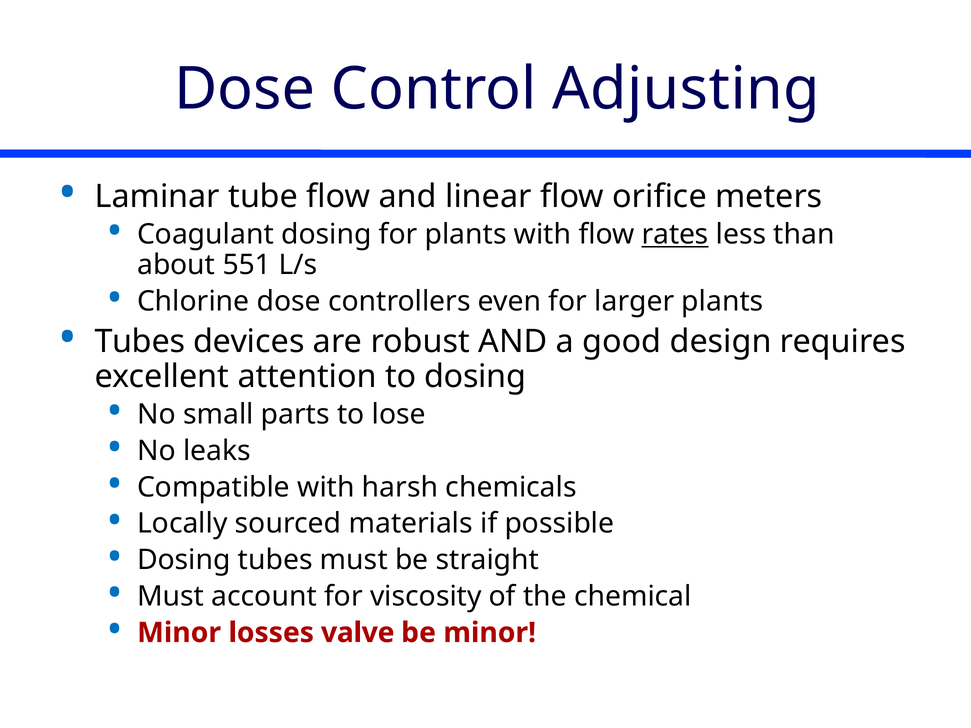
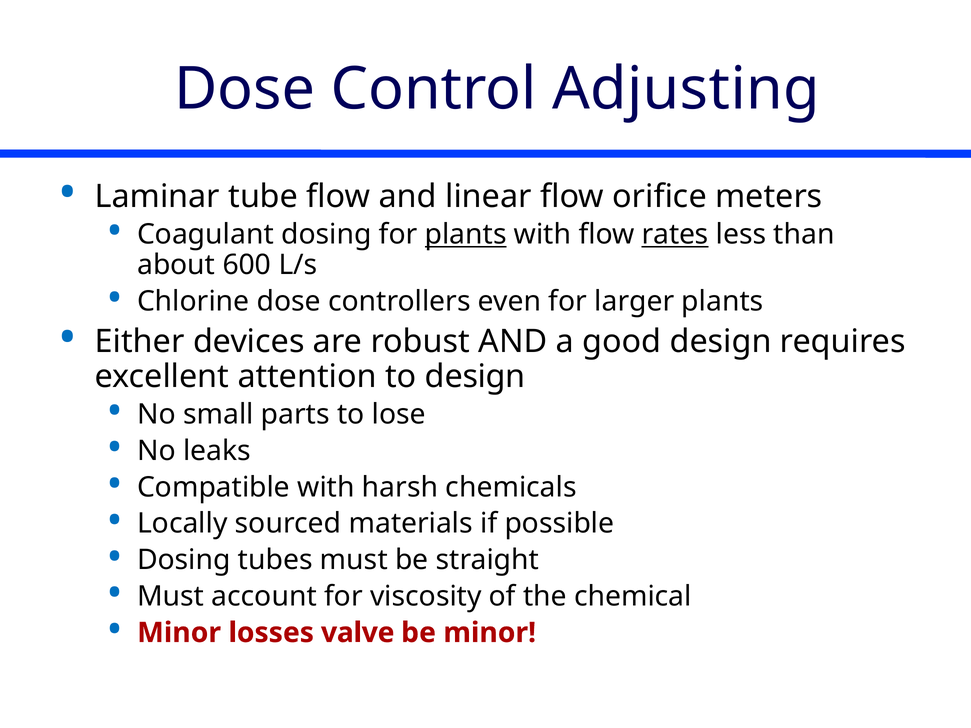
plants underline: none -> present (466, 235)
551: 551 -> 600 (247, 265)
Tubes: Tubes -> Either (140, 342)
to dosing: dosing -> design (475, 377)
